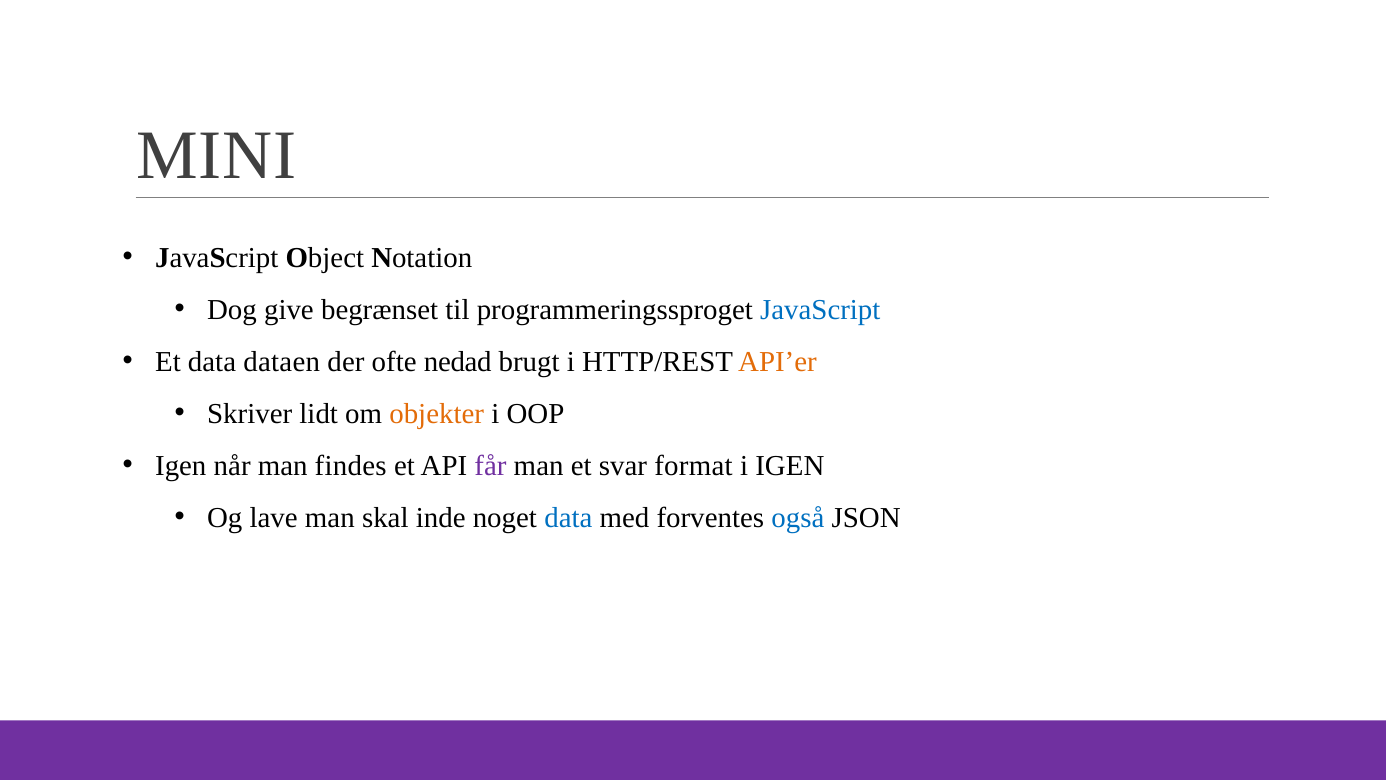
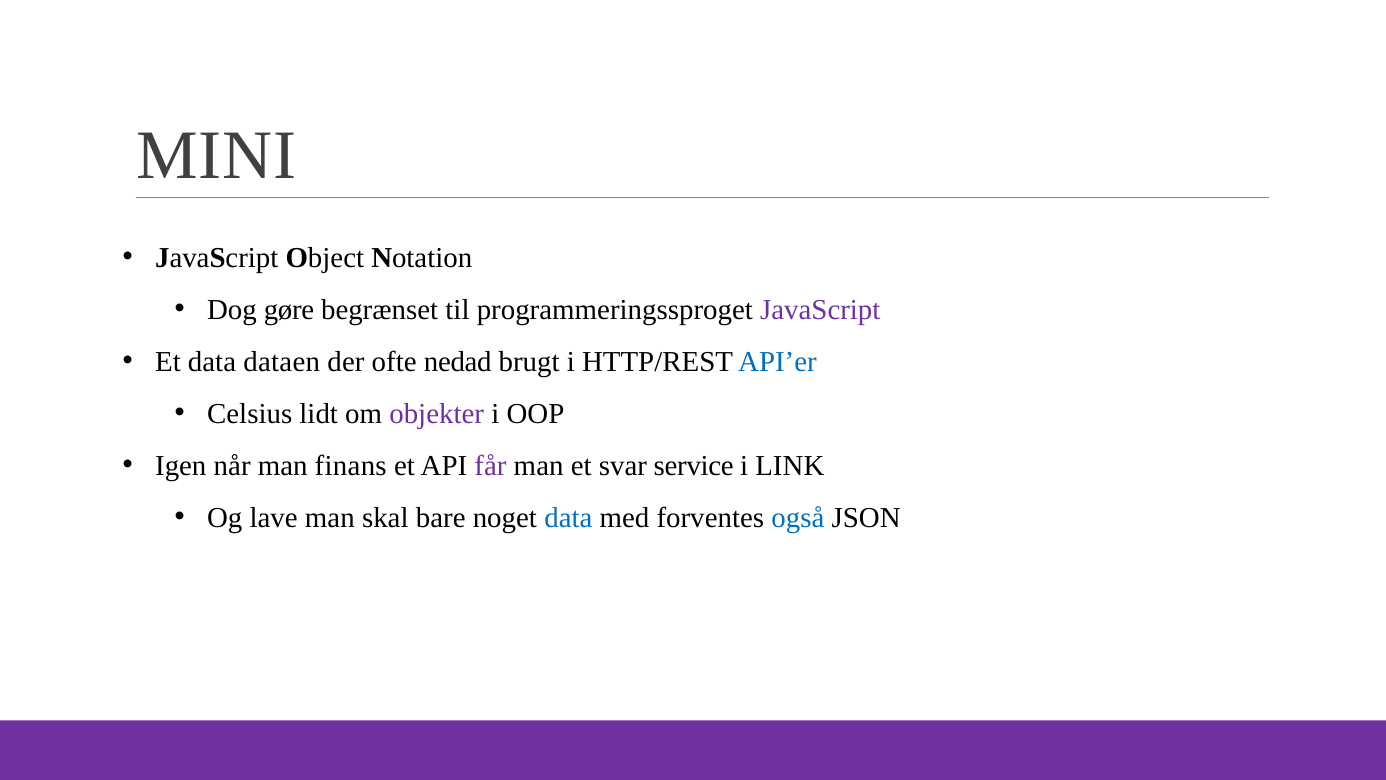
give: give -> gøre (289, 310)
JavaScript colour: blue -> purple (820, 310)
API’er colour: orange -> blue (777, 362)
Skriver: Skriver -> Celsius (250, 414)
objekter colour: orange -> purple (437, 414)
findes: findes -> finans (351, 466)
format: format -> service (694, 466)
i IGEN: IGEN -> LINK (790, 466)
inde: inde -> bare (441, 518)
